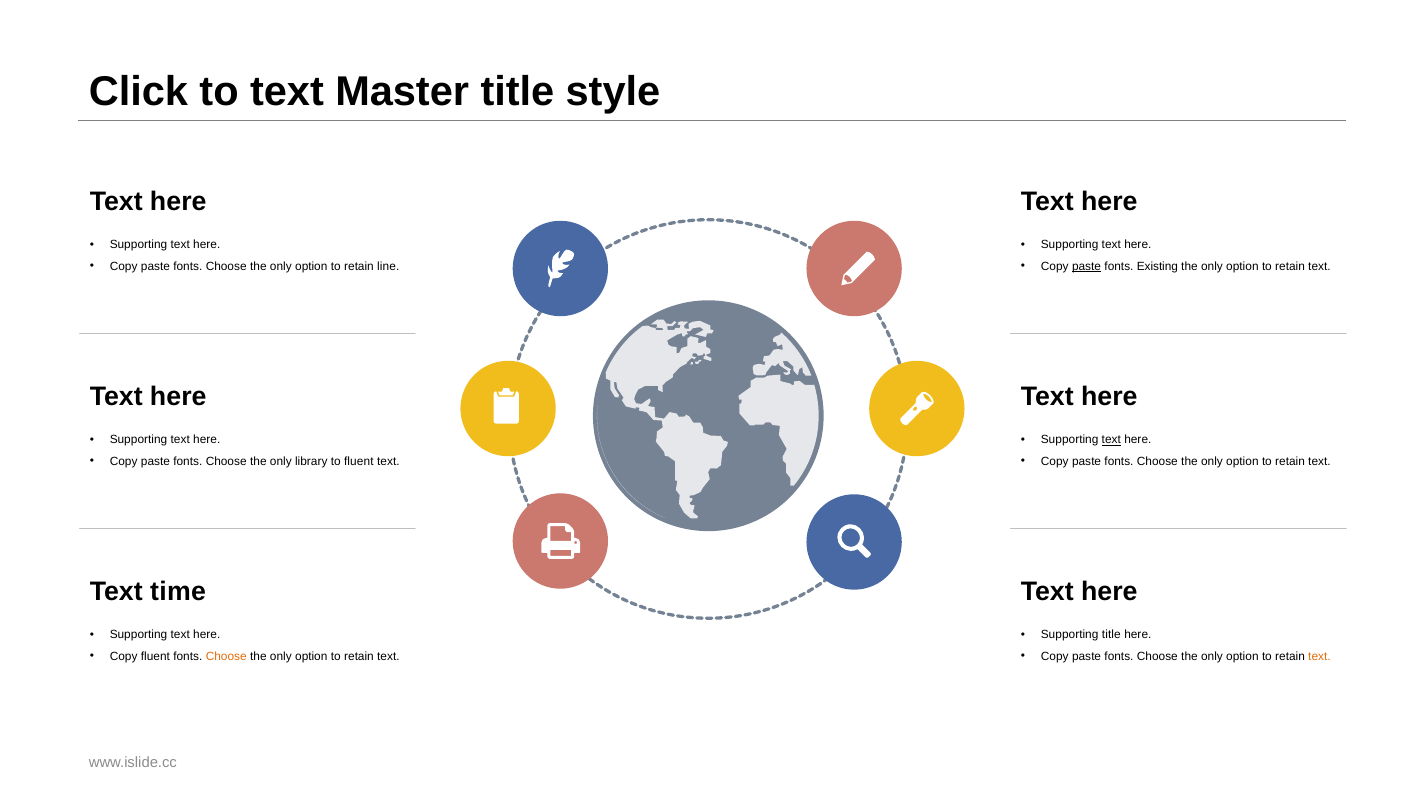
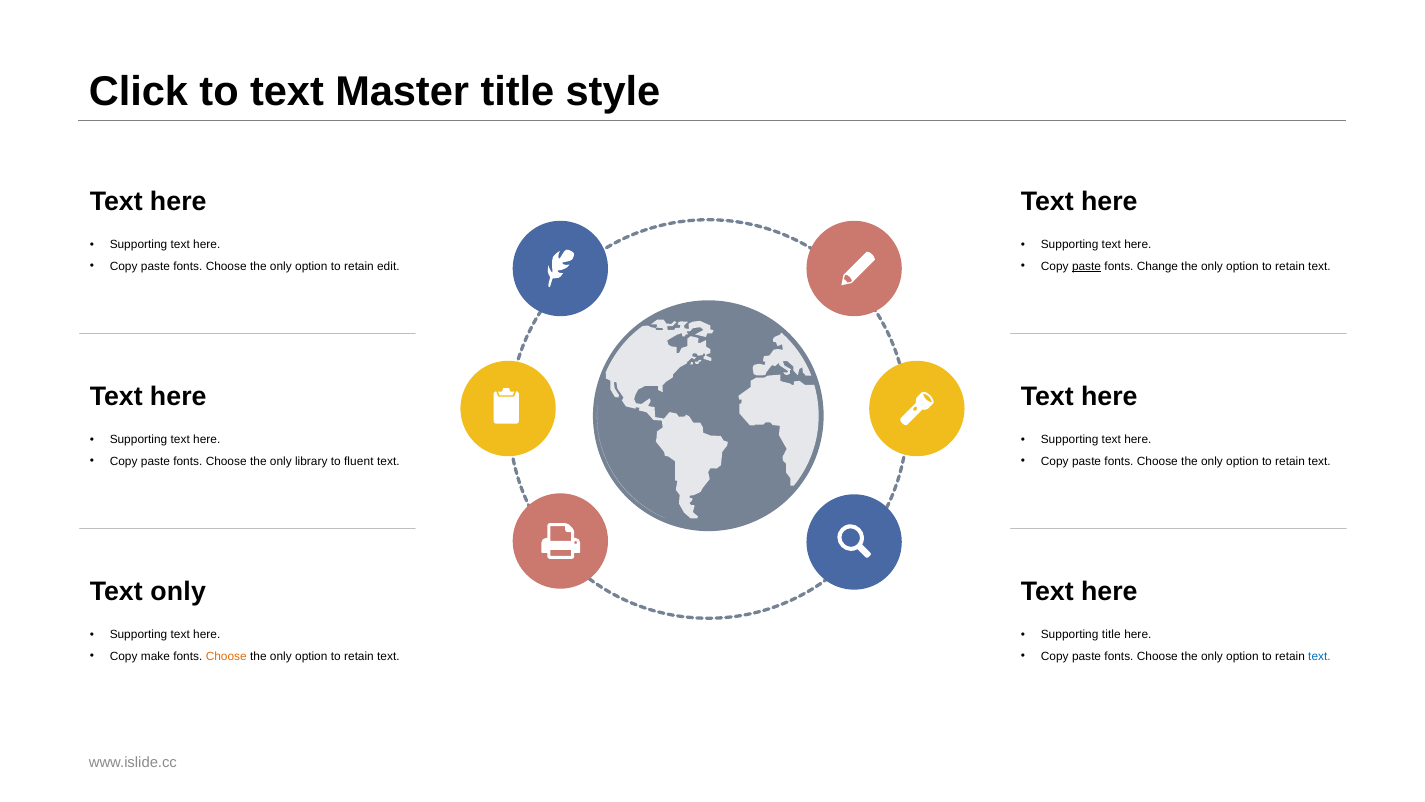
line: line -> edit (388, 266)
Existing: Existing -> Change (1157, 266)
text underline: present -> none (1111, 440)
Text time: time -> only (178, 591)
Copy fluent: fluent -> make (155, 656)
text colour: orange -> blue (1319, 656)
